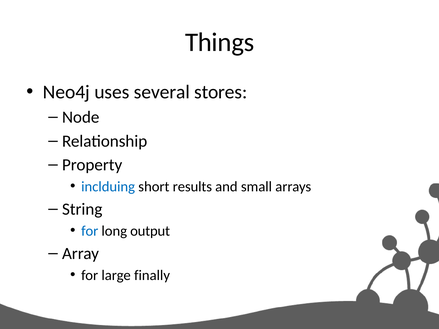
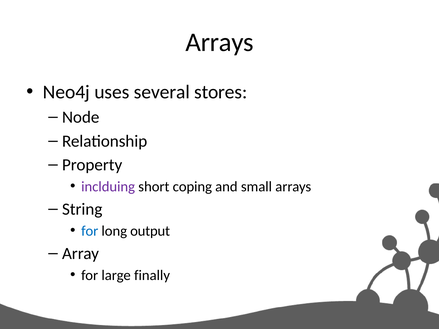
Things: Things -> Arrays (220, 42)
inclduing colour: blue -> purple (108, 187)
results: results -> coping (192, 187)
